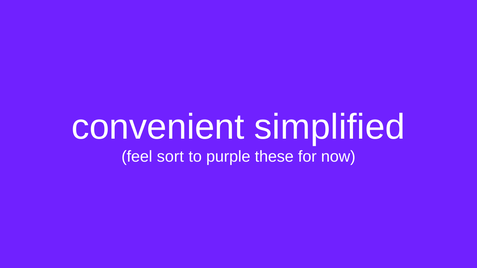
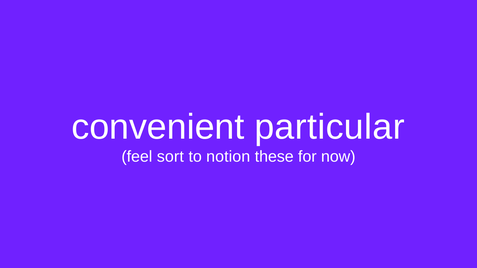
simplified: simplified -> particular (330, 127)
purple: purple -> notion (228, 157)
